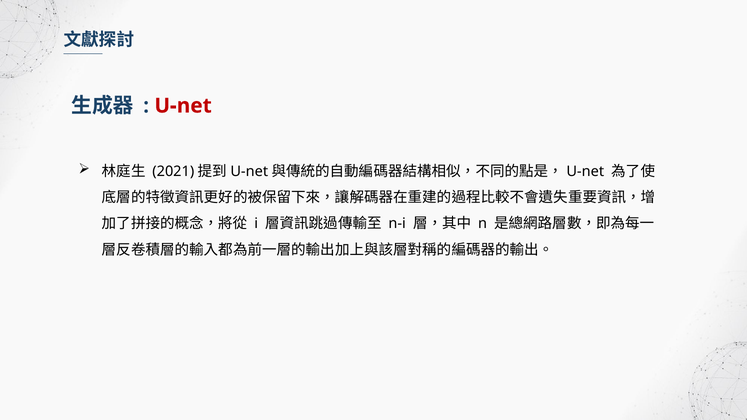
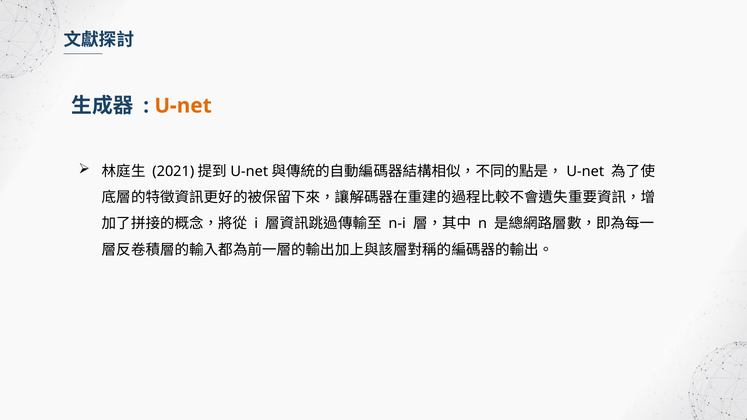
U-net colour: red -> orange (183, 106)
